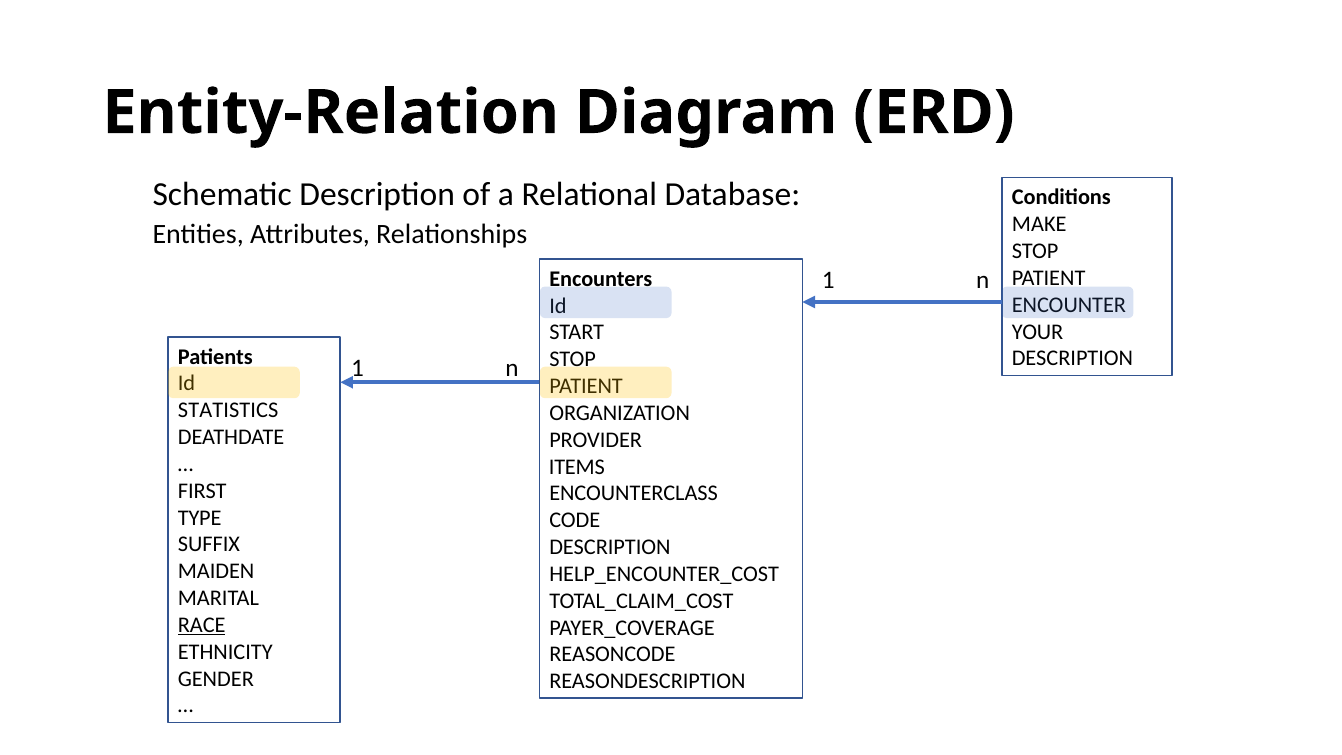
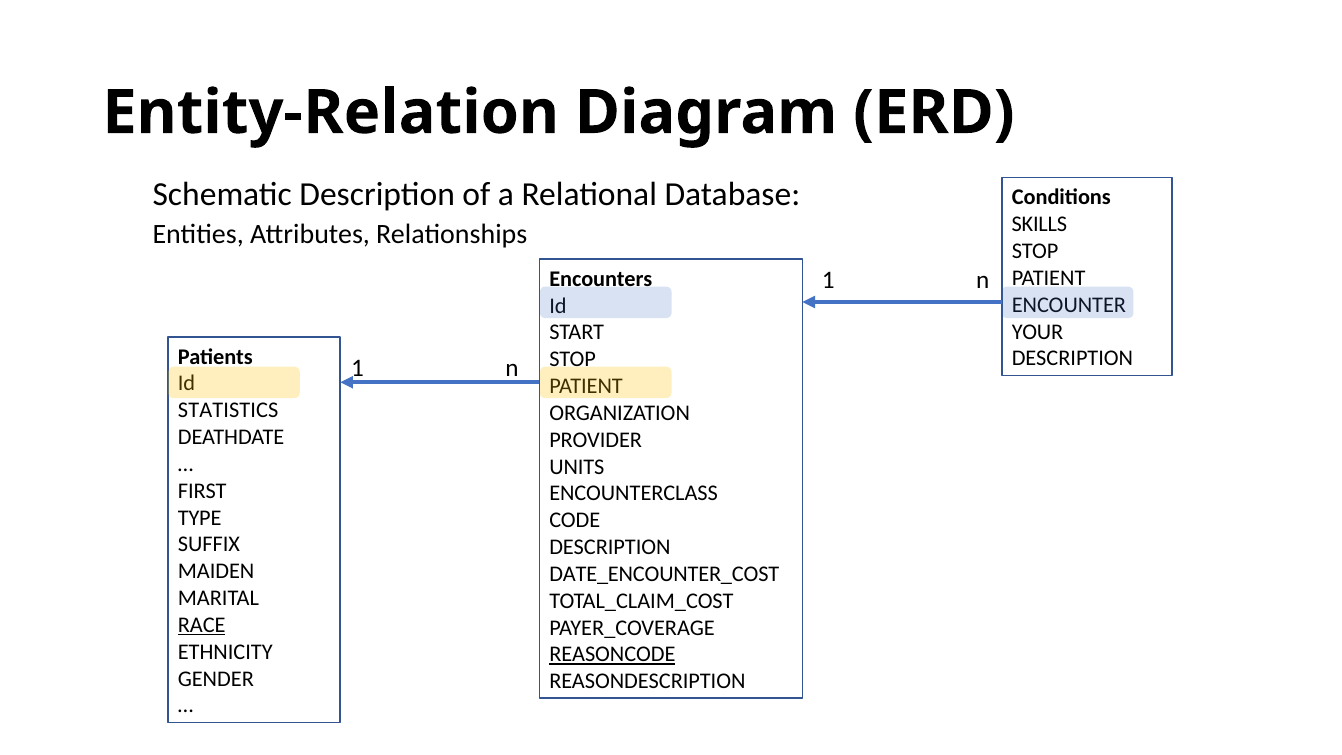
MAKE: MAKE -> SKILLS (1039, 224)
ITEMS: ITEMS -> UNITS (577, 467)
HELP_ENCOUNTER_COST: HELP_ENCOUNTER_COST -> DATE_ENCOUNTER_COST (664, 574)
REASONCODE underline: none -> present (612, 654)
